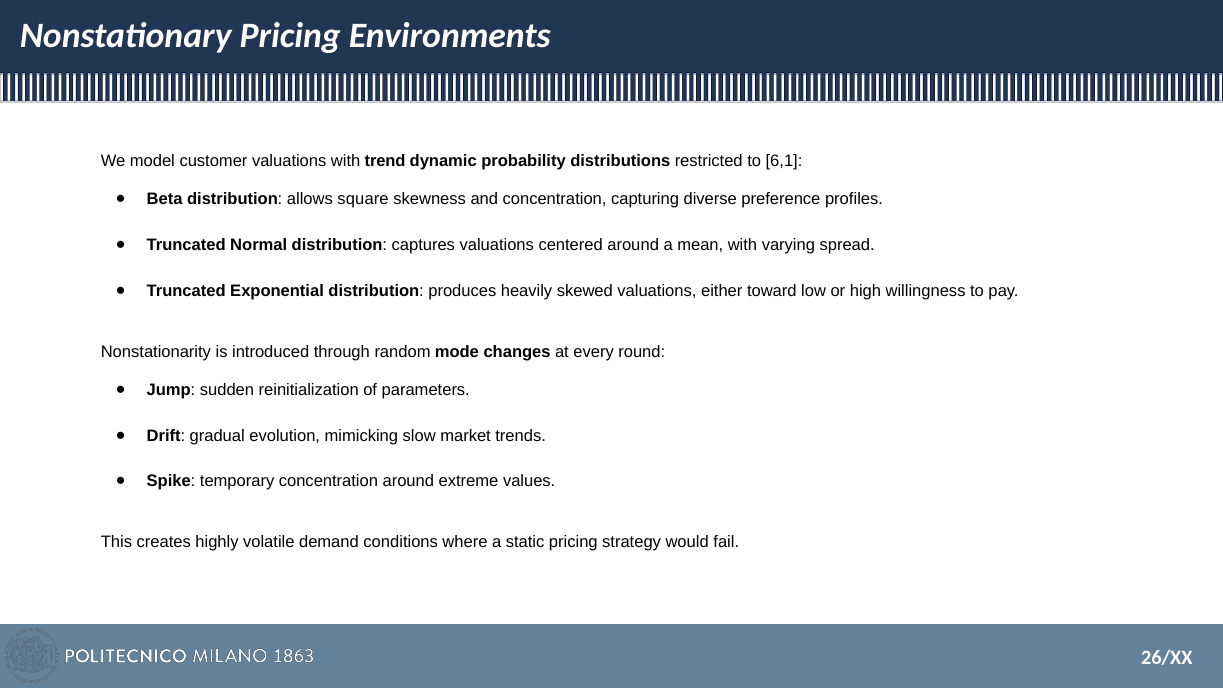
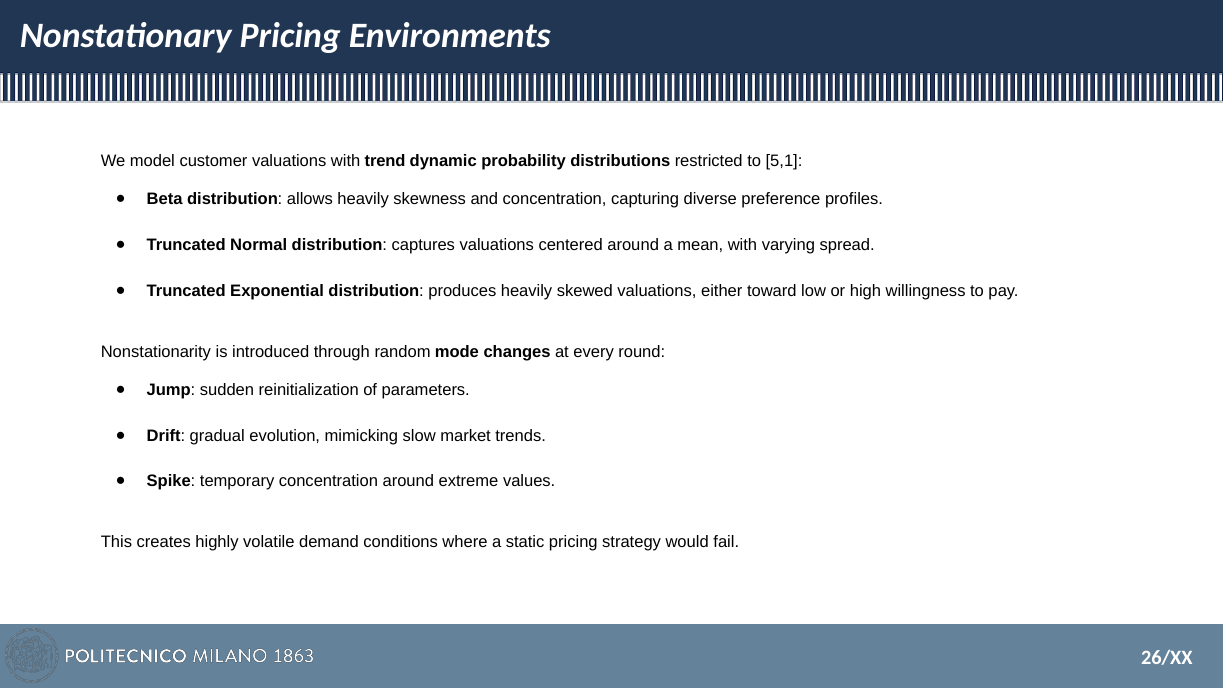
6,1: 6,1 -> 5,1 (784, 161)
allows square: square -> heavily (363, 199)
